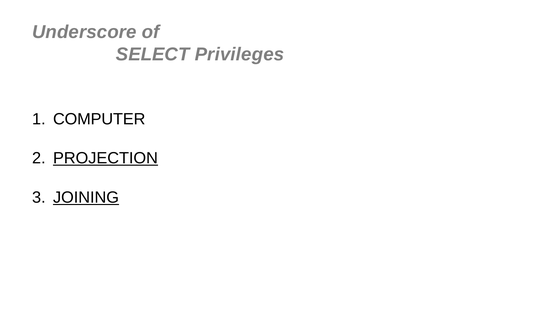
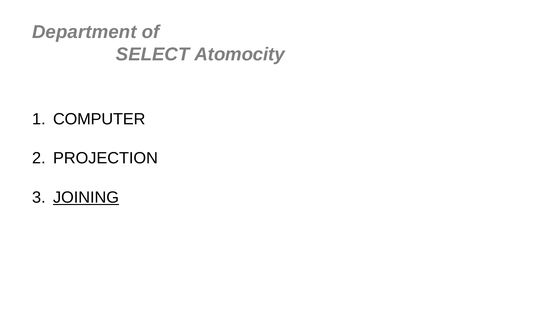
Underscore: Underscore -> Department (84, 32)
Privileges: Privileges -> Atomocity (240, 54)
PROJECTION underline: present -> none (105, 159)
